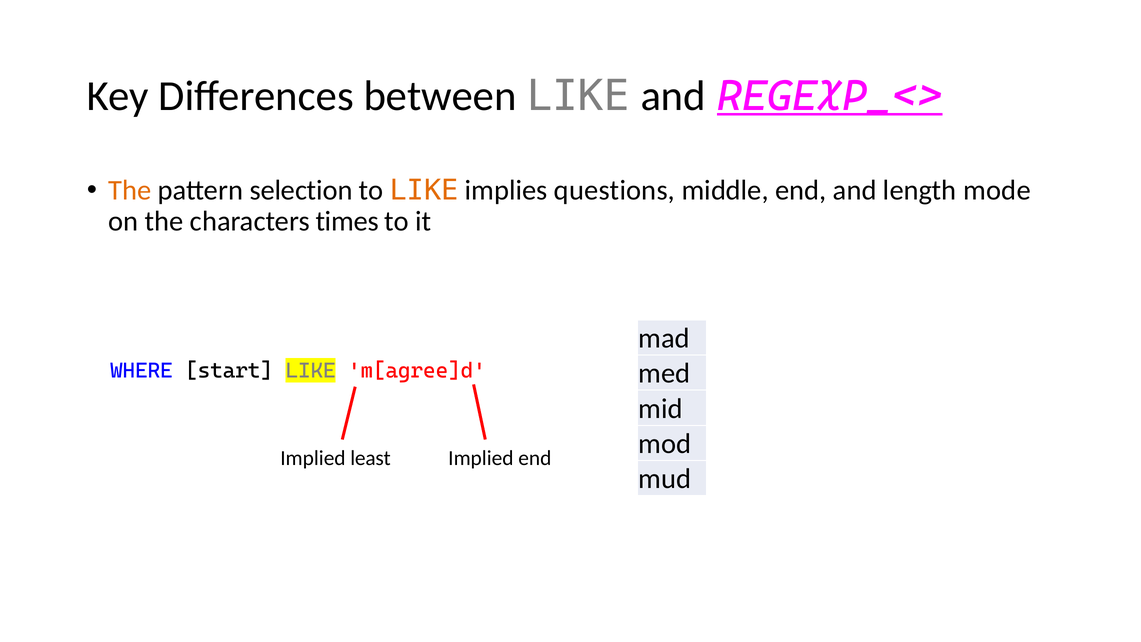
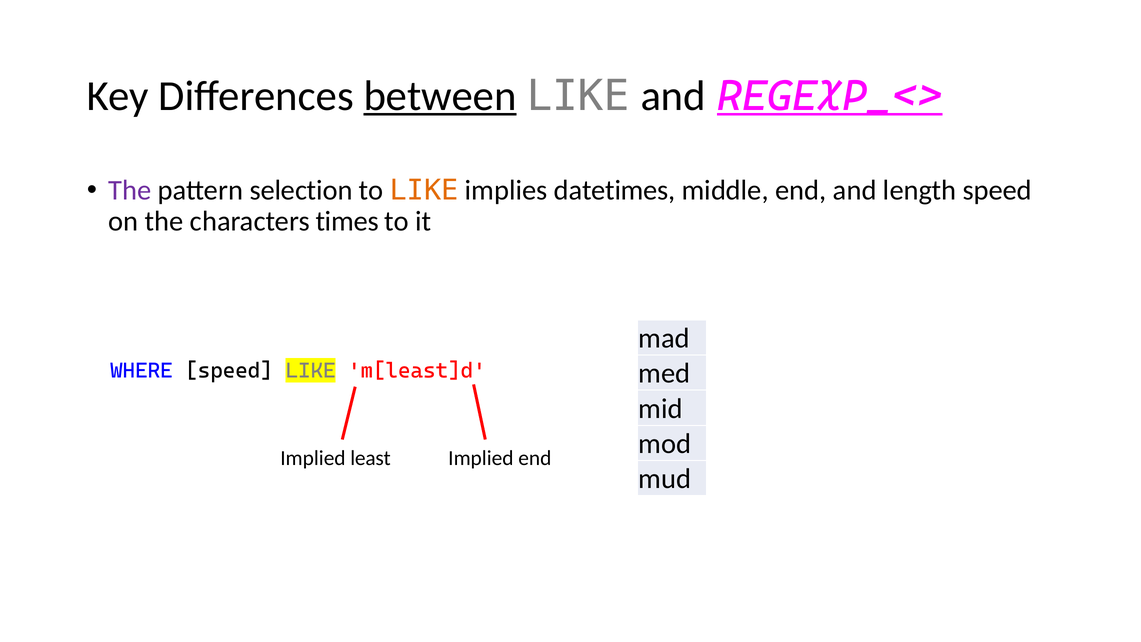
between underline: none -> present (440, 96)
The colour: orange -> purple (130, 190)
questions: questions -> datetimes (615, 190)
length mode: mode -> speed (997, 190)
WHERE start: start -> speed (229, 371)
m[agree]d: m[agree]d -> m[least]d (417, 371)
